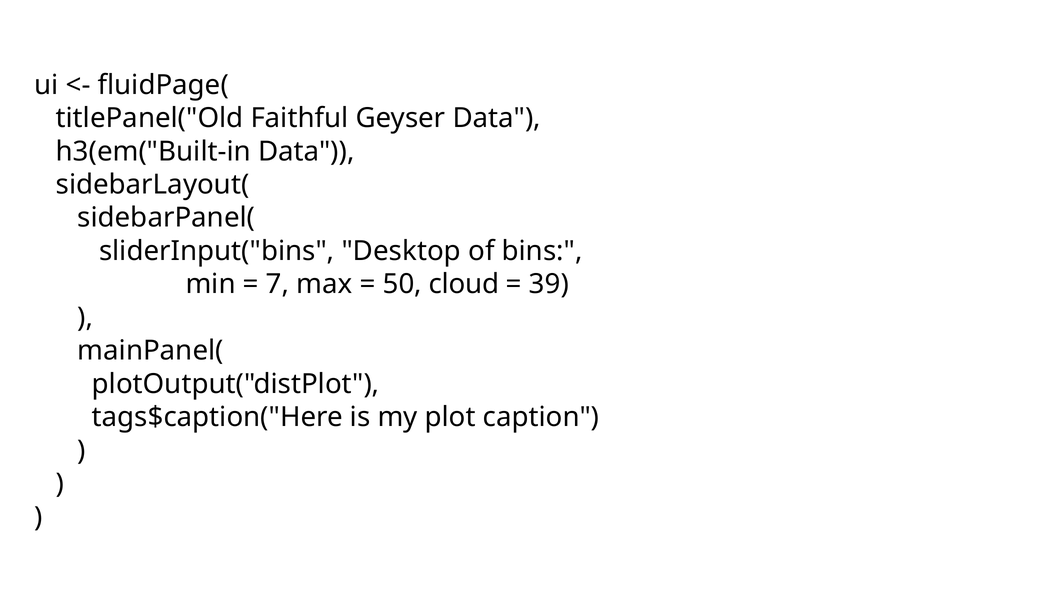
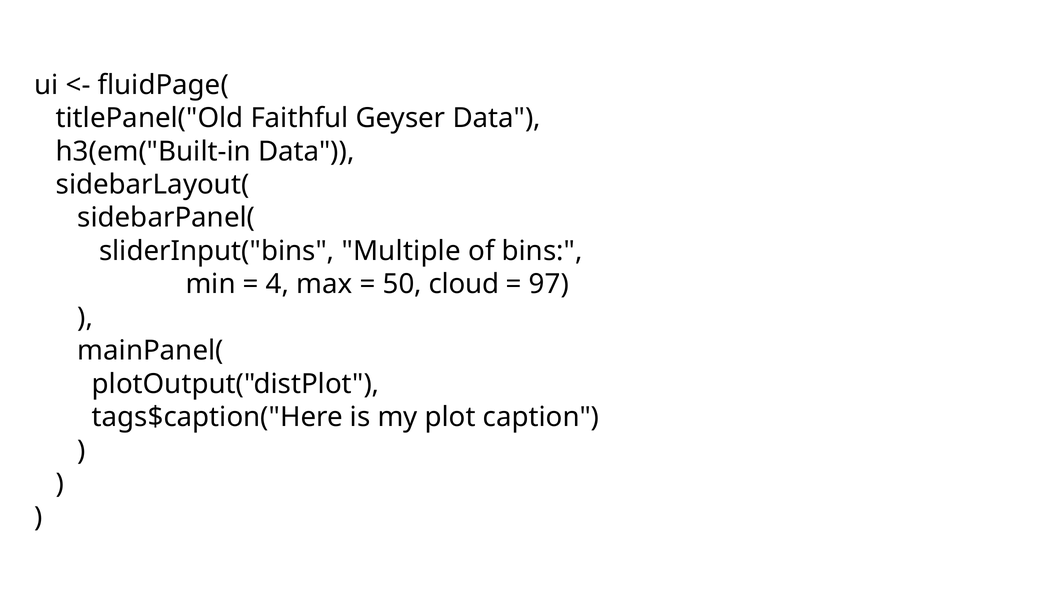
Desktop: Desktop -> Multiple (401, 251)
7: 7 -> 4 (278, 285)
39: 39 -> 97 (549, 285)
